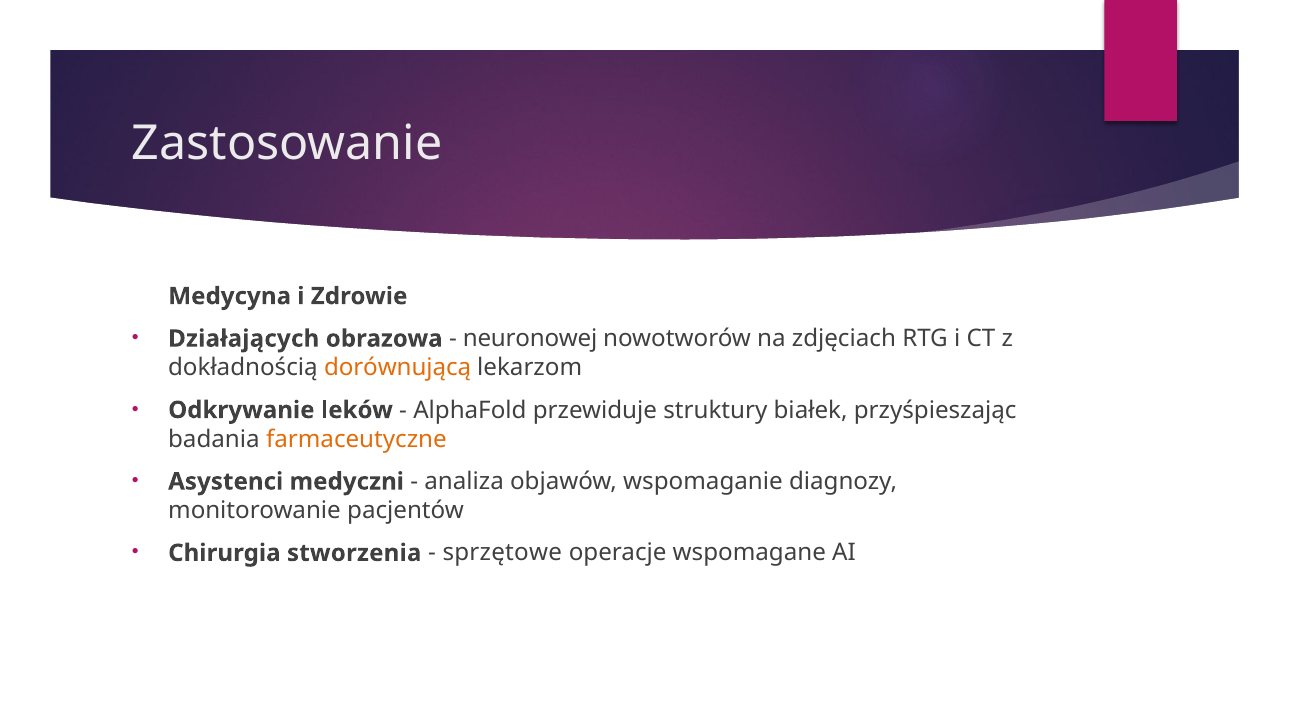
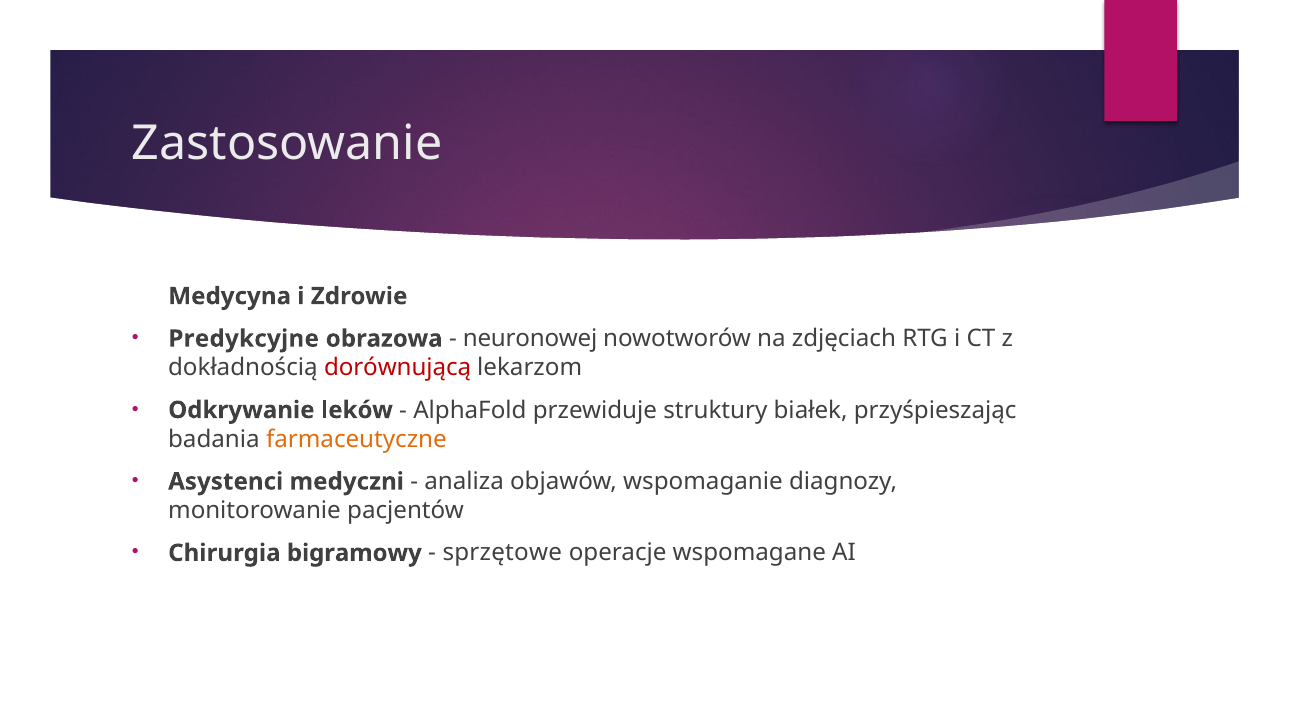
Działających: Działających -> Predykcyjne (244, 339)
dorównującą colour: orange -> red (398, 368)
stworzenia: stworzenia -> bigramowy (354, 553)
